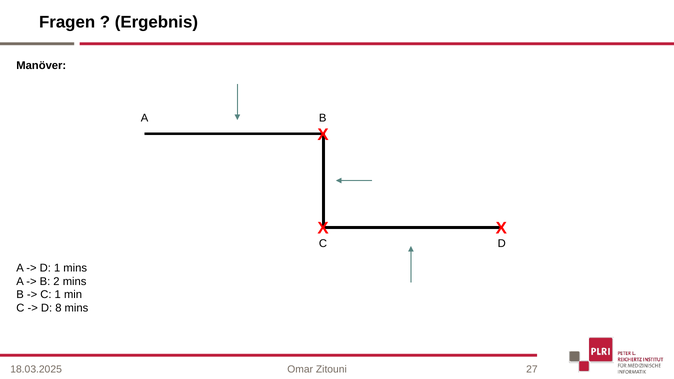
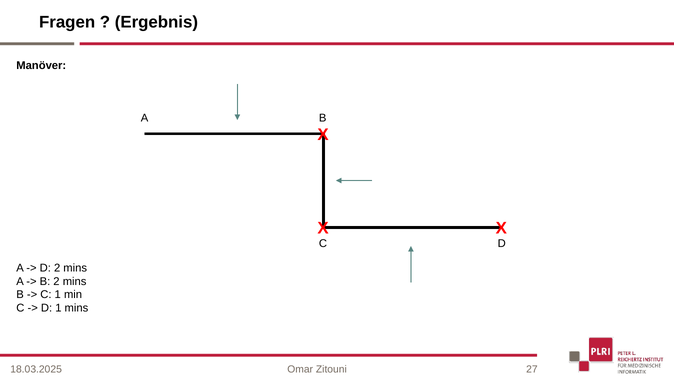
D 1: 1 -> 2 (57, 268)
D 8: 8 -> 1 (58, 308)
